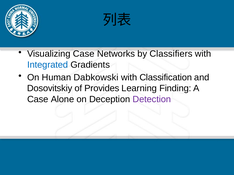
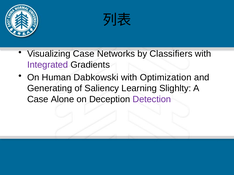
Integrated colour: blue -> purple (48, 65)
Classification: Classification -> Optimization (166, 78)
Dosovitskiy: Dosovitskiy -> Generating (50, 89)
Provides: Provides -> Saliency (102, 89)
Finding: Finding -> Slighlty (175, 89)
